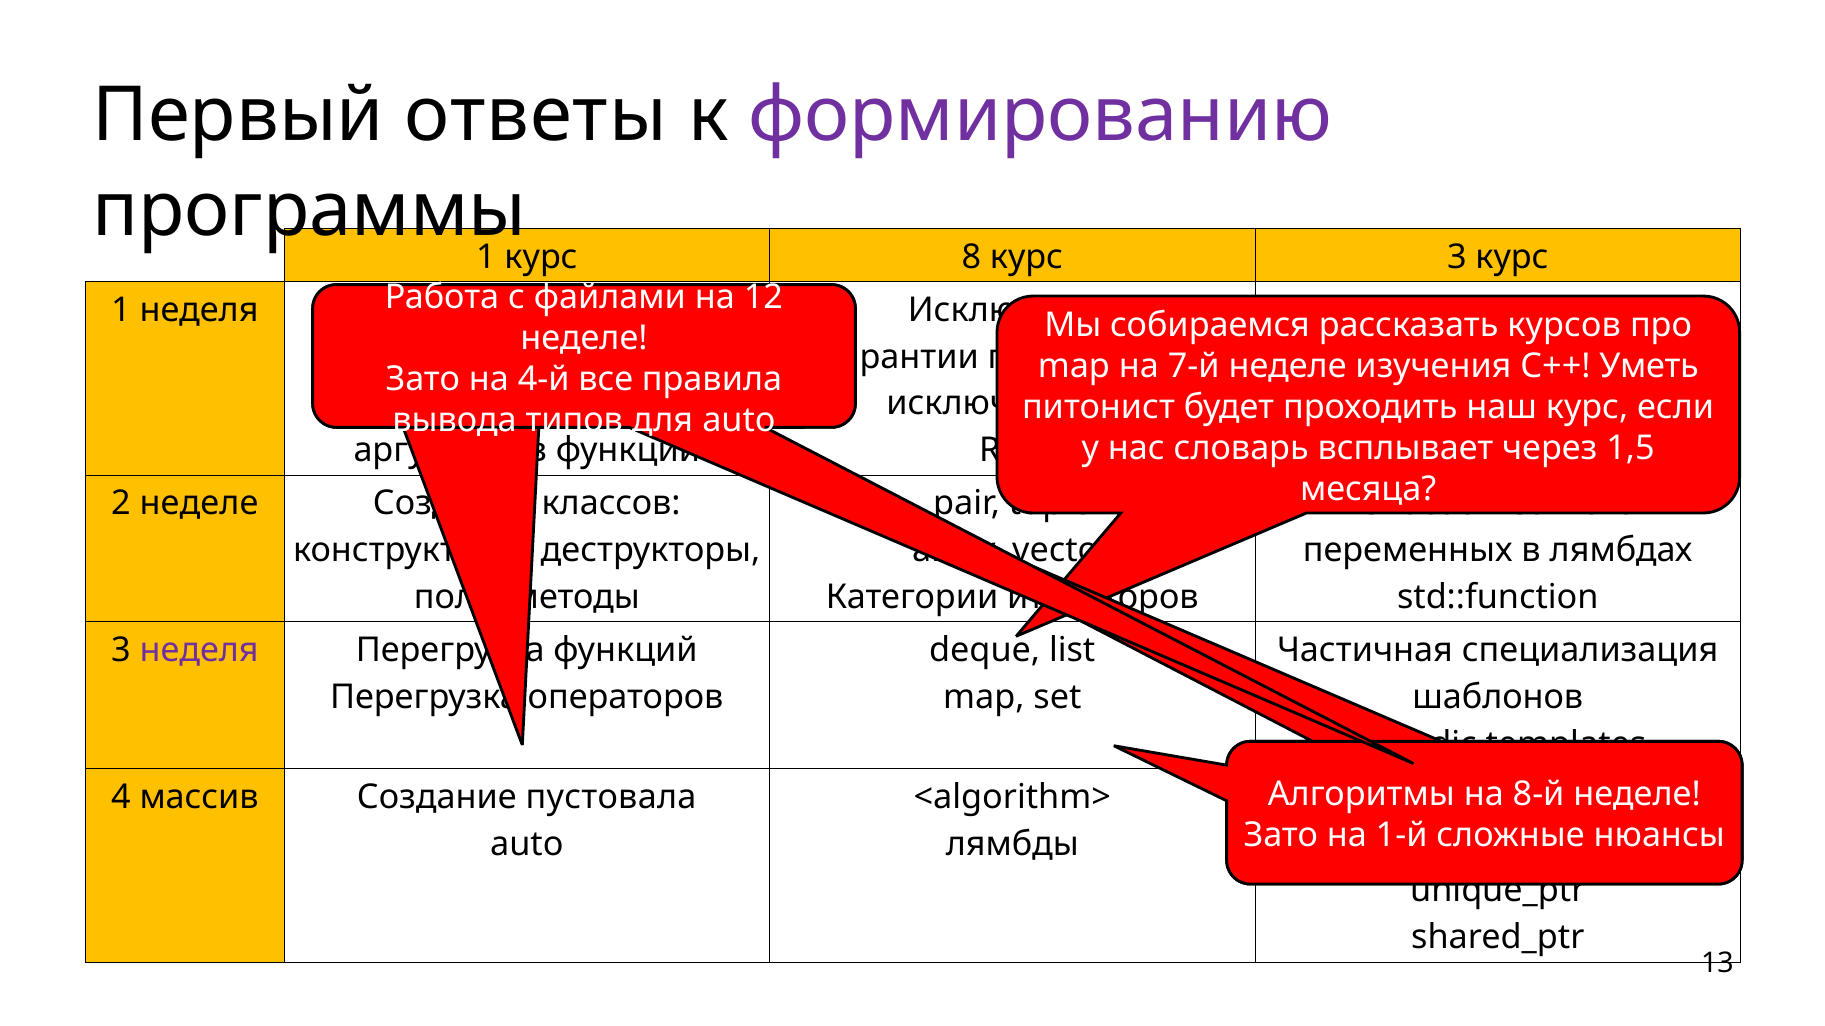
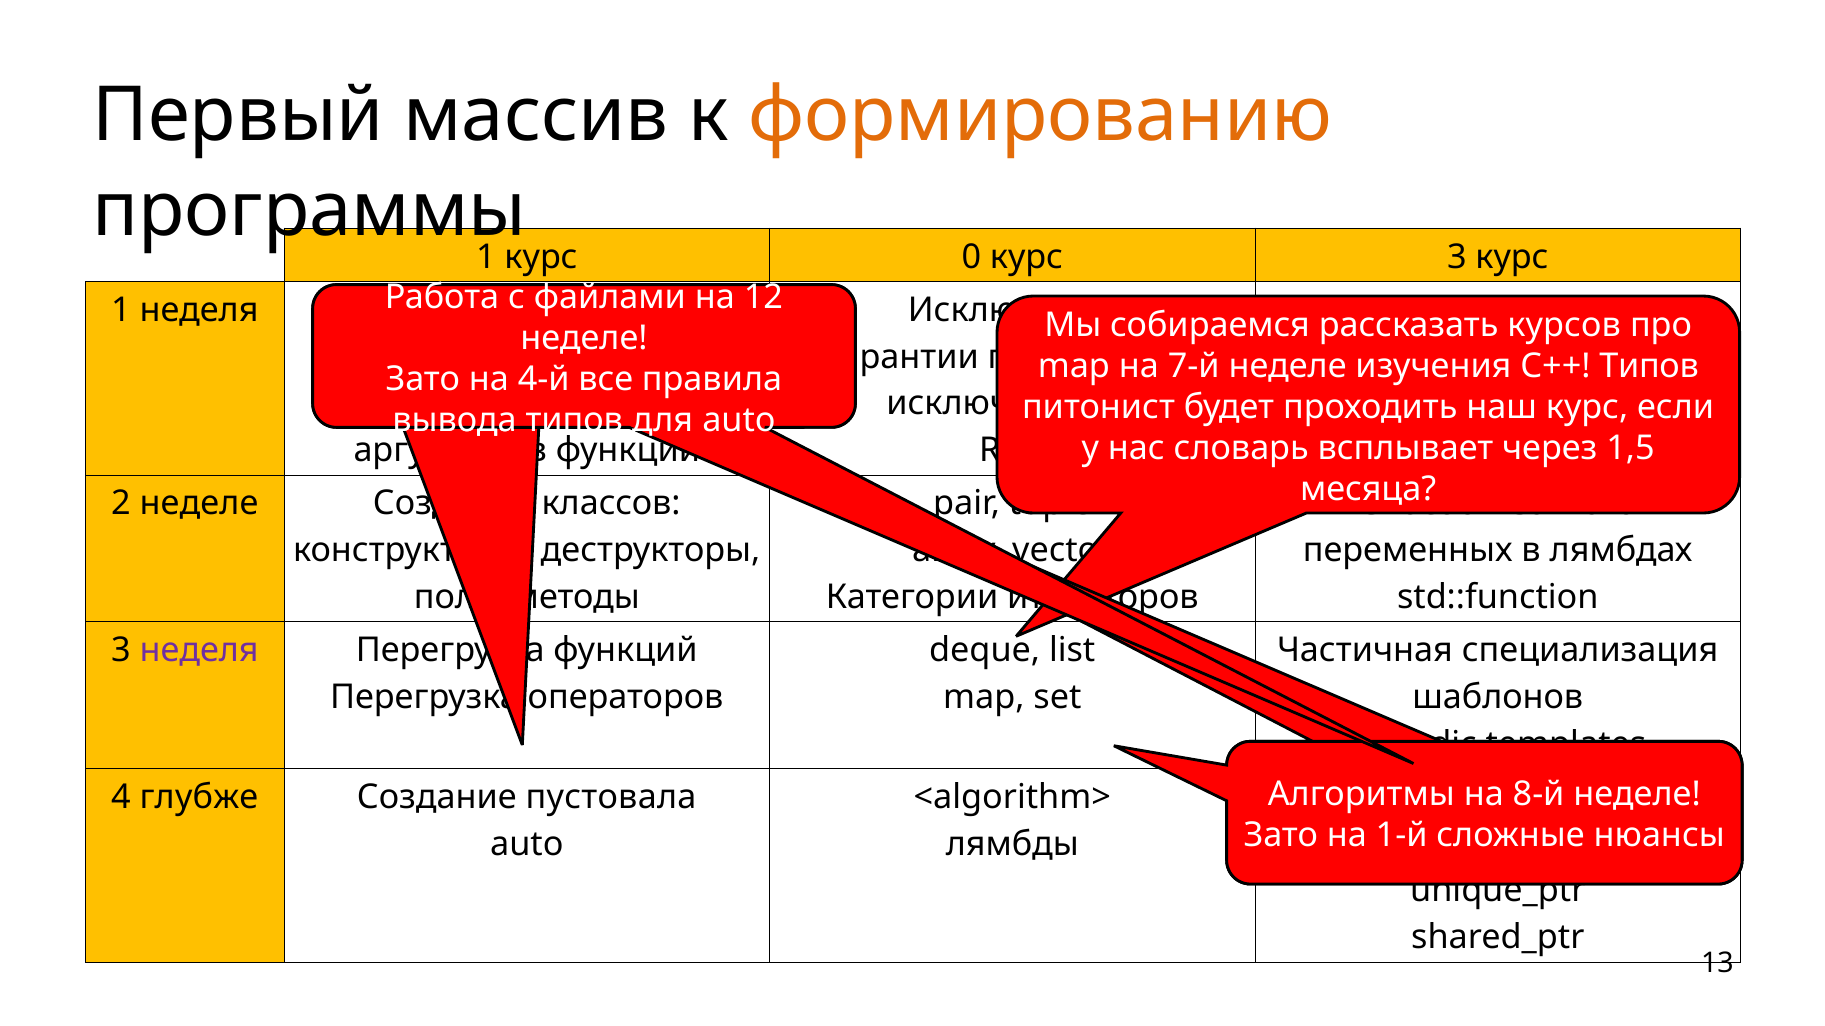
ответы: ответы -> массив (536, 115)
формированию colour: purple -> orange (1040, 115)
8: 8 -> 0 (971, 257)
Уметь: Уметь -> Типов (1649, 366)
массив: массив -> глубже (199, 798)
